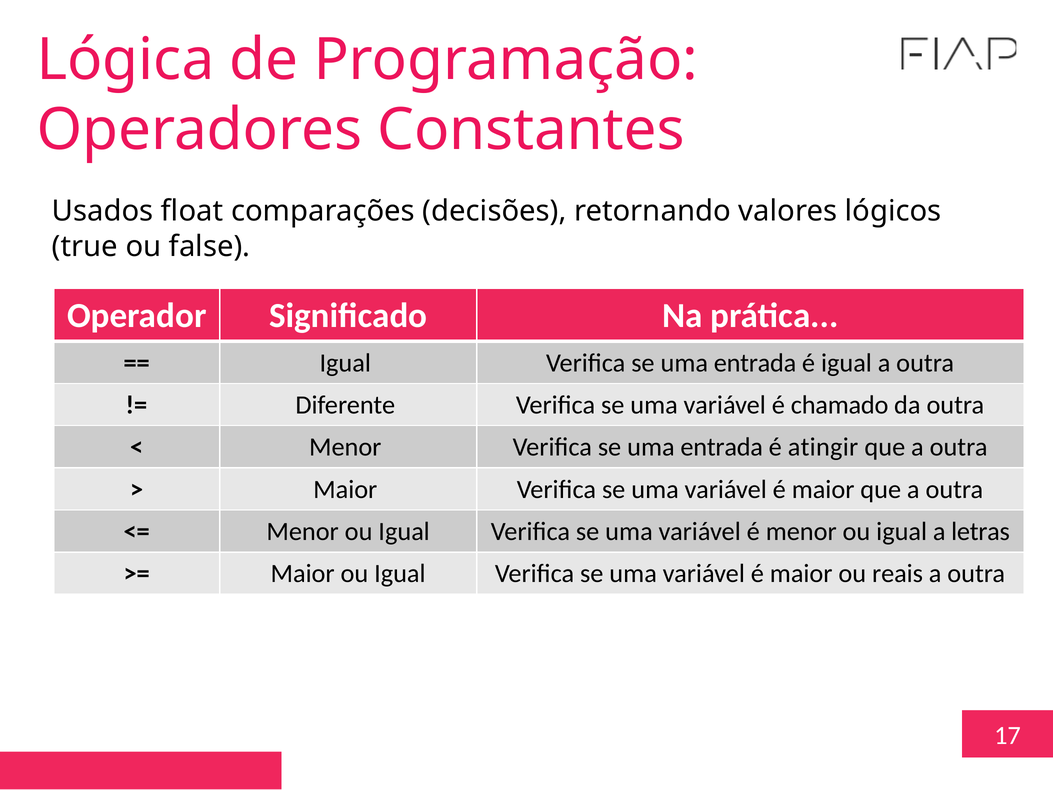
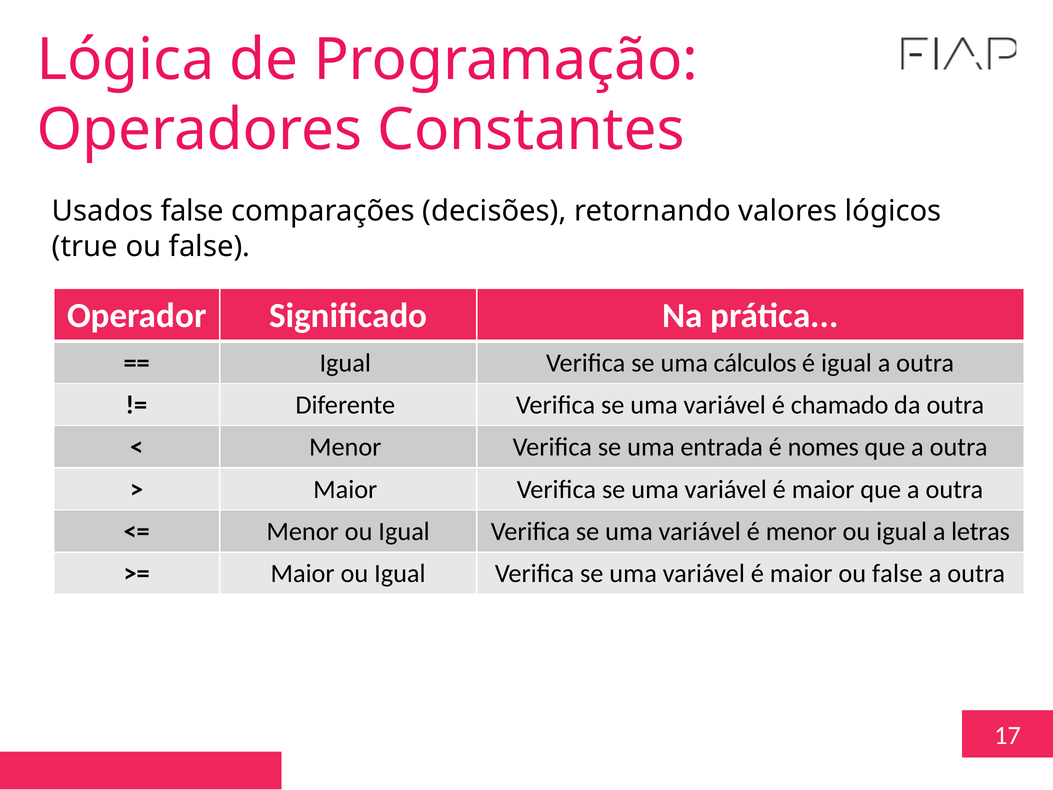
Usados float: float -> false (192, 211)
entrada: entrada -> cálculos (755, 363)
atingir: atingir -> nomes (823, 447)
maior ou reais: reais -> false (897, 574)
